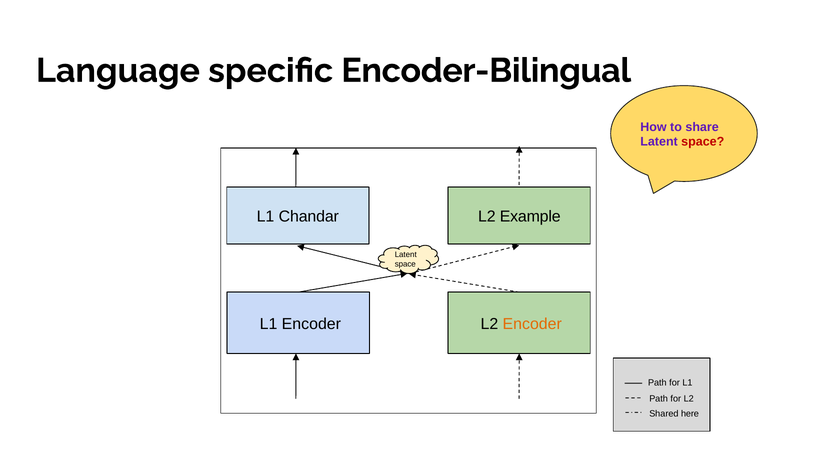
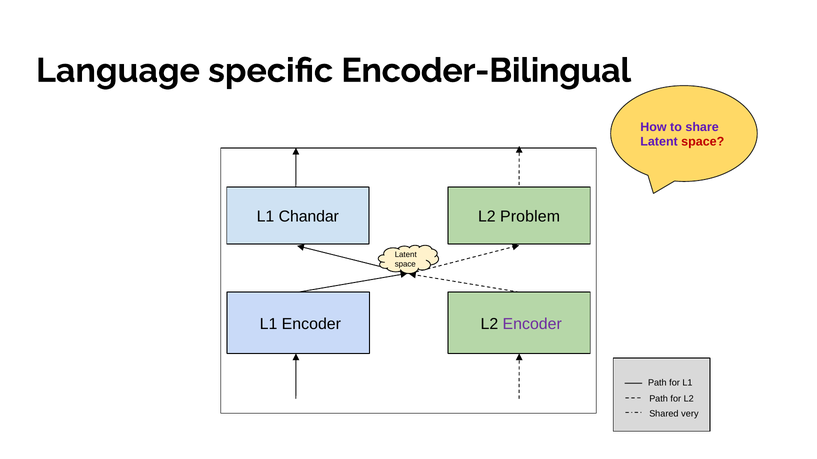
Example: Example -> Problem (530, 217)
Encoder colour: orange -> purple (532, 324)
here: here -> very (690, 414)
